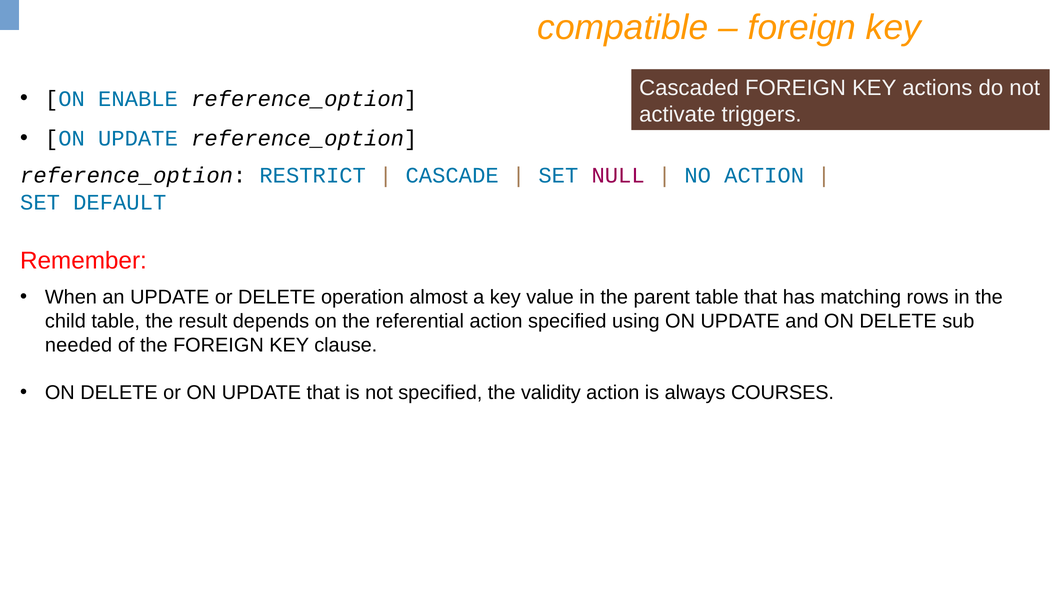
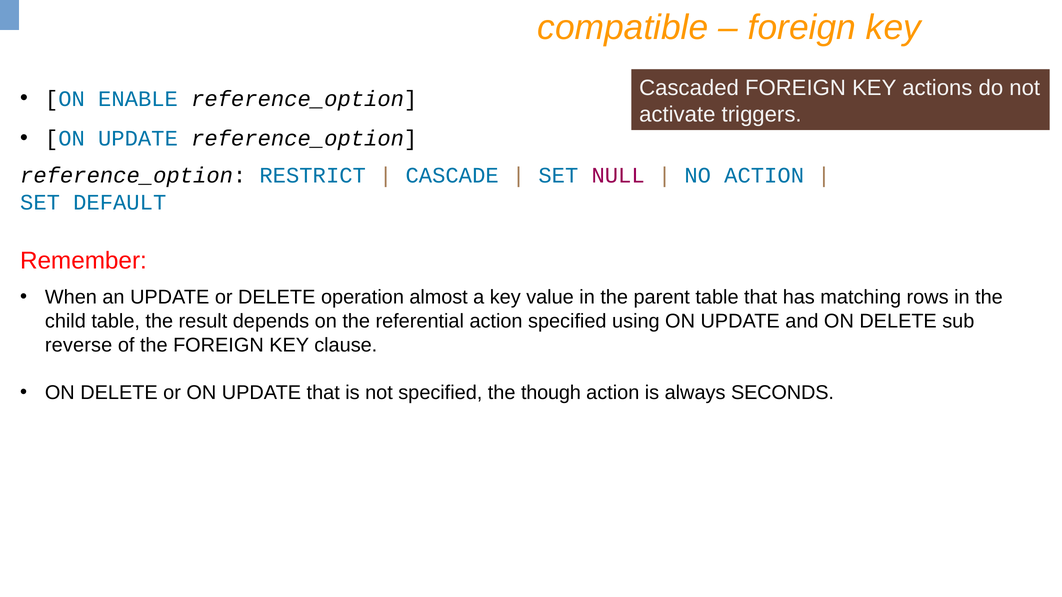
needed: needed -> reverse (79, 345)
validity: validity -> though (551, 393)
COURSES: COURSES -> SECONDS (782, 393)
